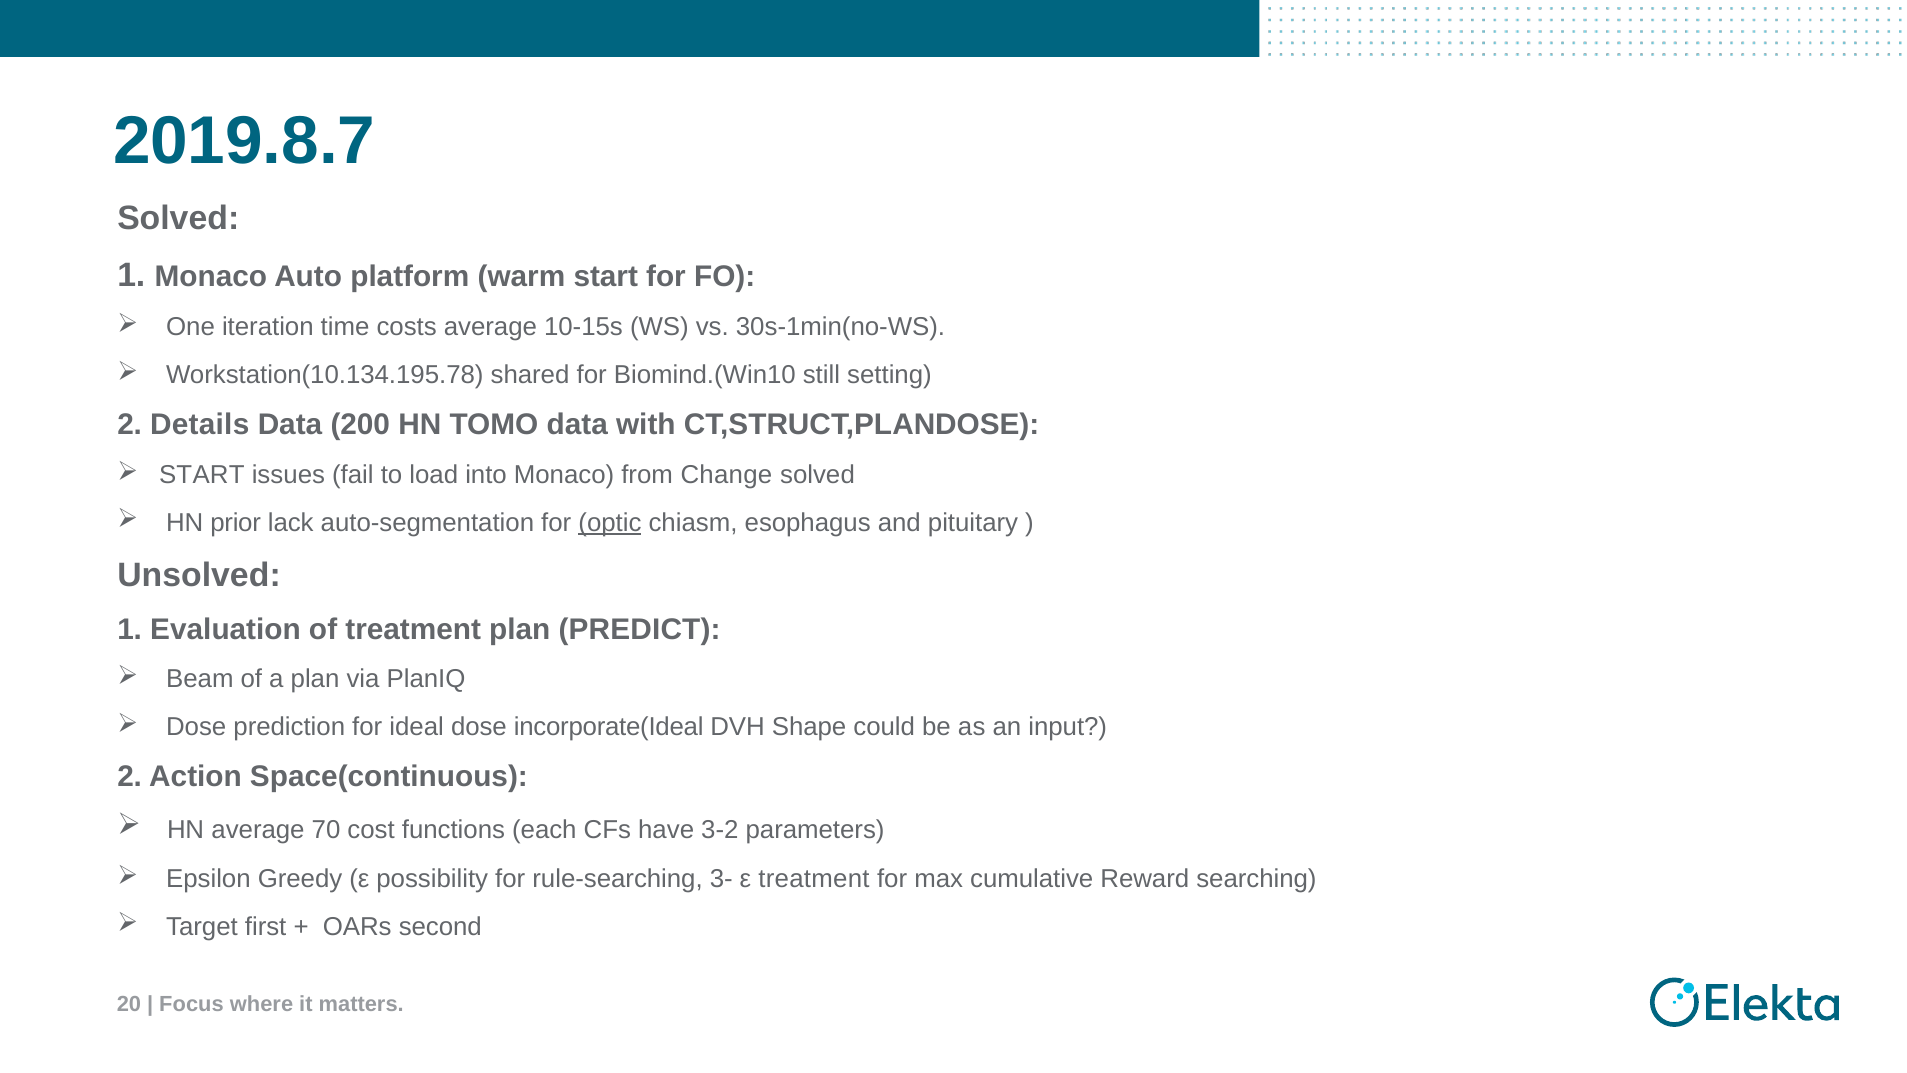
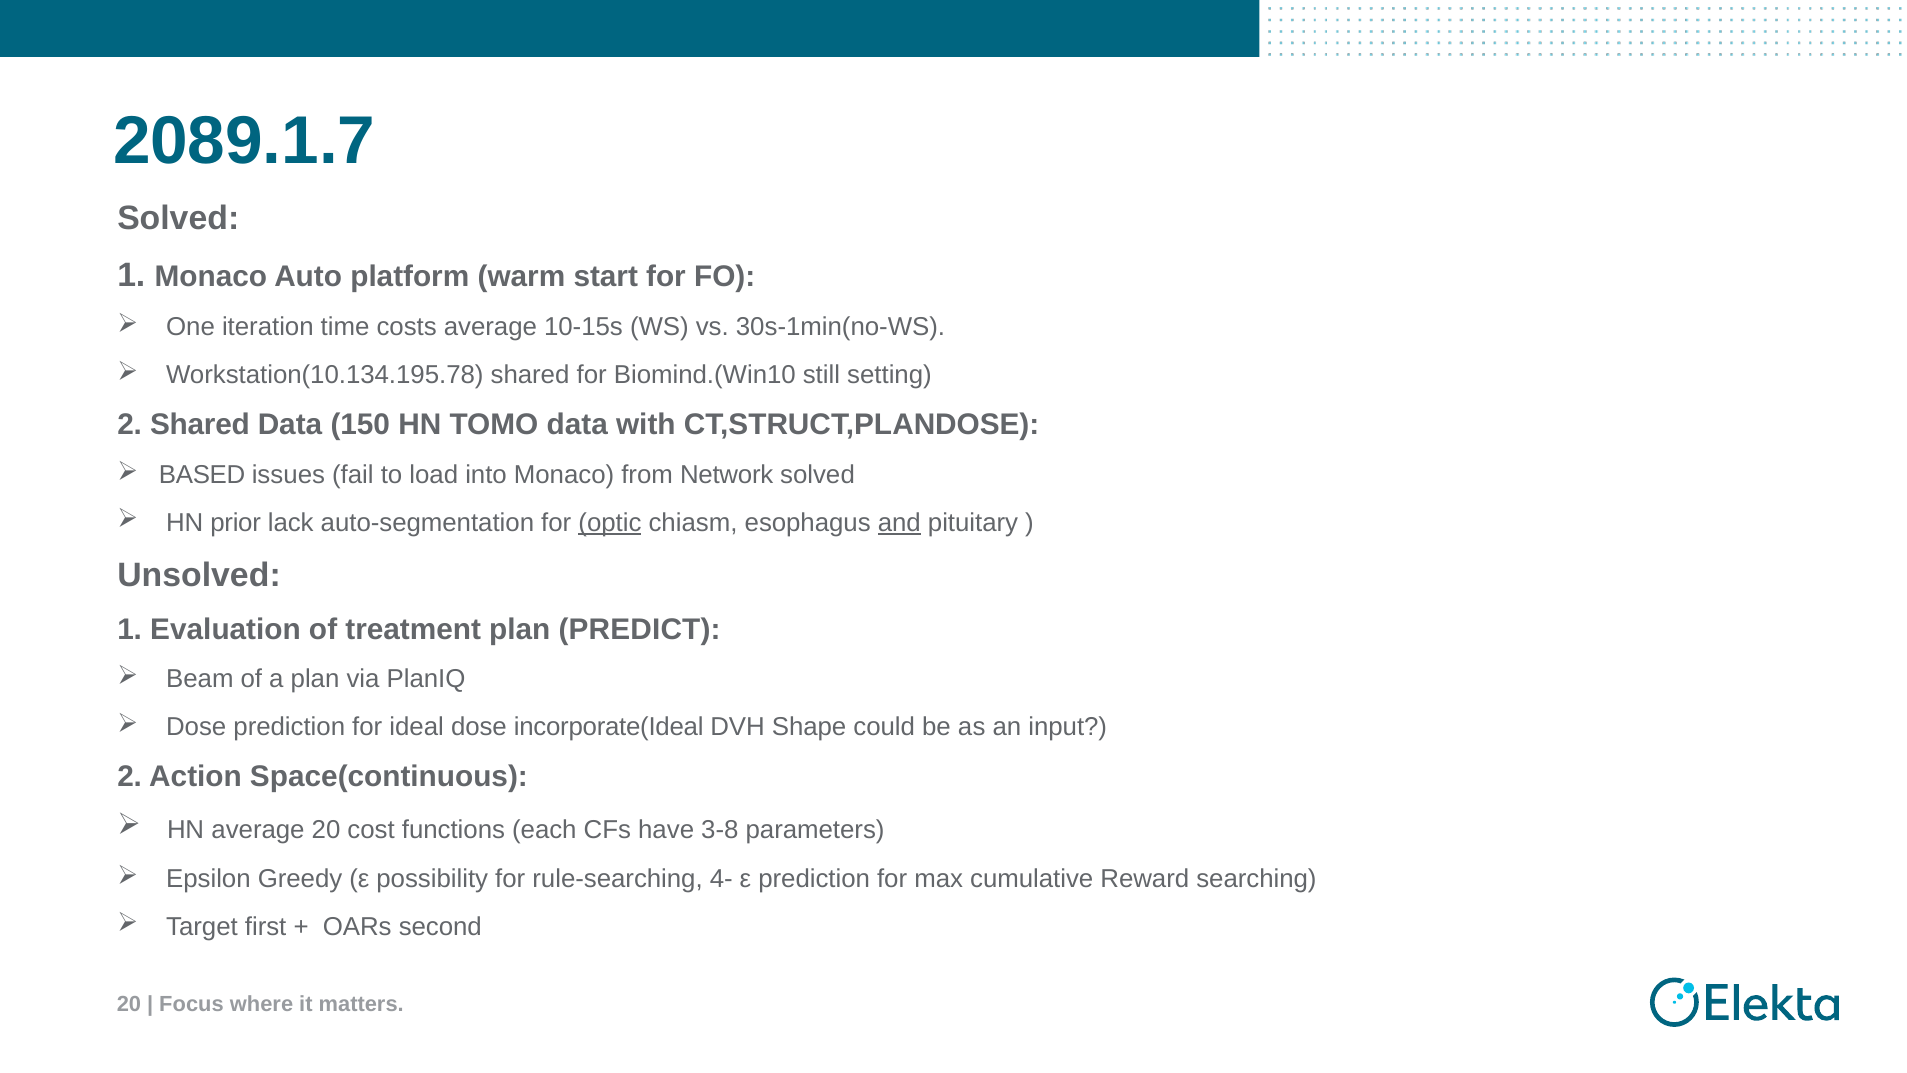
2019.8.7: 2019.8.7 -> 2089.1.7 (244, 141)
2 Details: Details -> Shared (200, 425)
200: 200 -> 150 (360, 425)
START: START -> BASED (202, 475)
Change: Change -> Network (727, 475)
and underline: none -> present (899, 523)
average 70: 70 -> 20 (326, 830)
3-2: 3-2 -> 3-8 (720, 830)
3-: 3- -> 4- (721, 879)
ε treatment: treatment -> prediction (814, 879)
